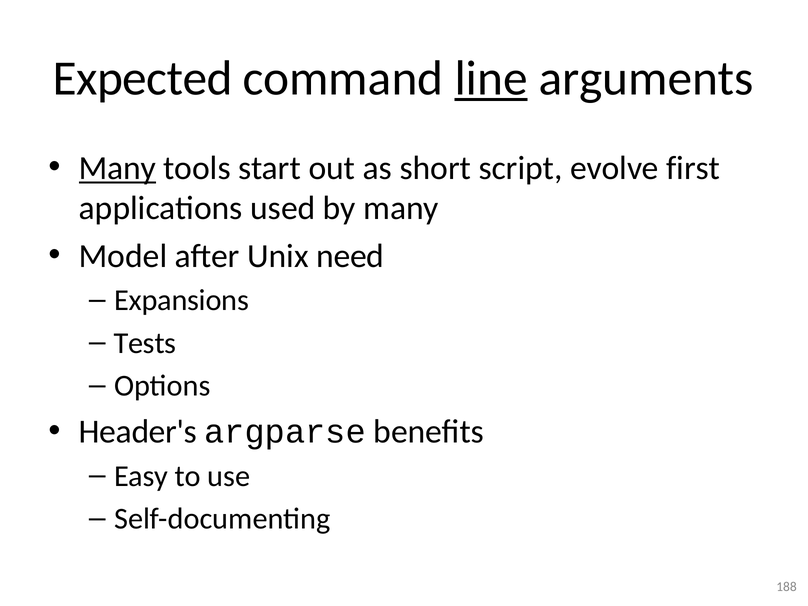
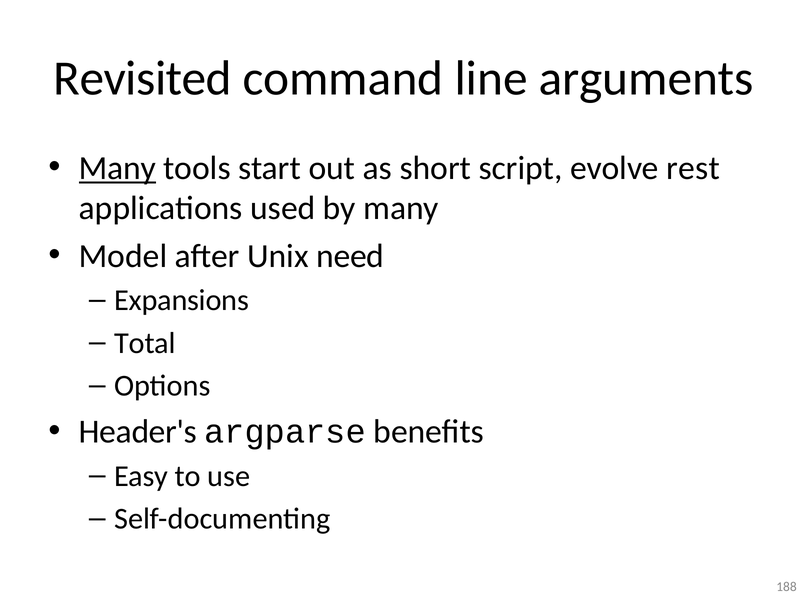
Expected: Expected -> Revisited (143, 78)
line underline: present -> none (491, 78)
first: first -> rest (693, 168)
Tests: Tests -> Total (145, 343)
